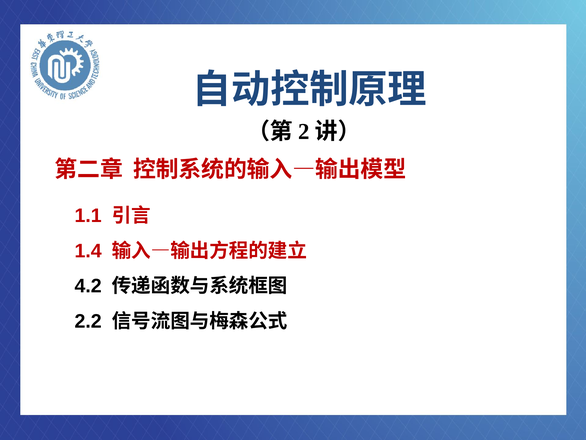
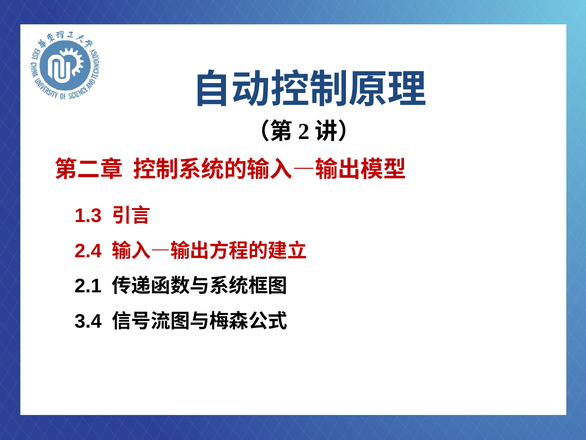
1.1: 1.1 -> 1.3 (88, 216)
1.4: 1.4 -> 2.4 (88, 251)
4.2: 4.2 -> 2.1 (88, 286)
2.2: 2.2 -> 3.4 (88, 321)
